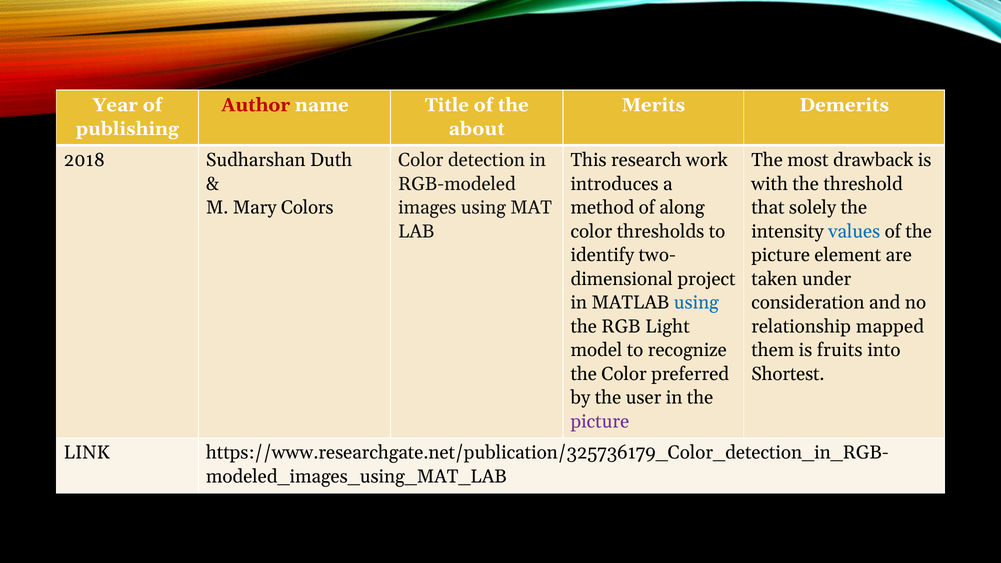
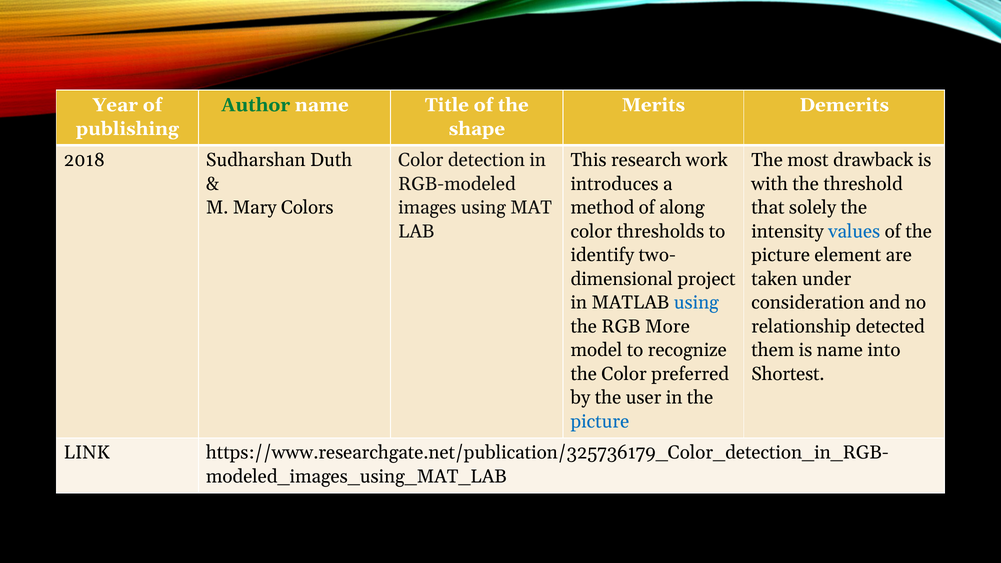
Author colour: red -> green (256, 105)
about: about -> shape (477, 129)
Light: Light -> More (668, 326)
mapped: mapped -> detected (890, 326)
is fruits: fruits -> name (840, 350)
picture colour: purple -> blue (600, 421)
